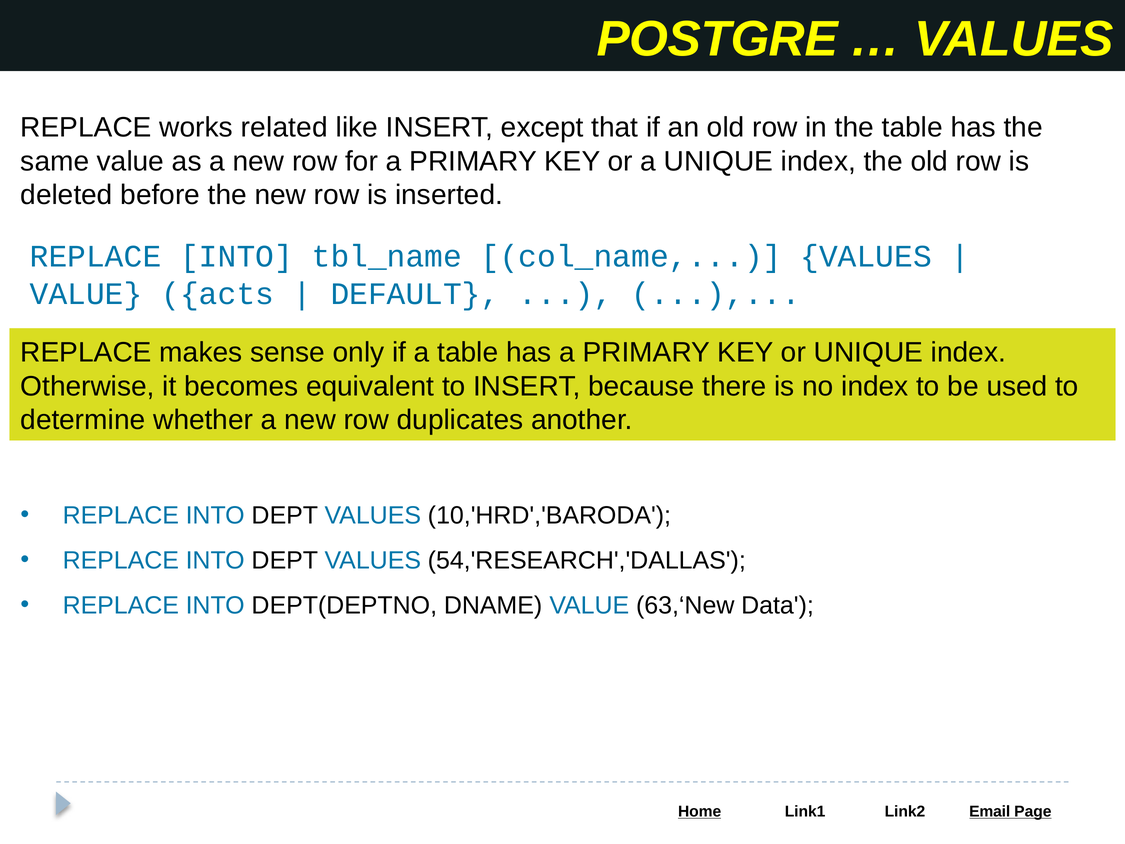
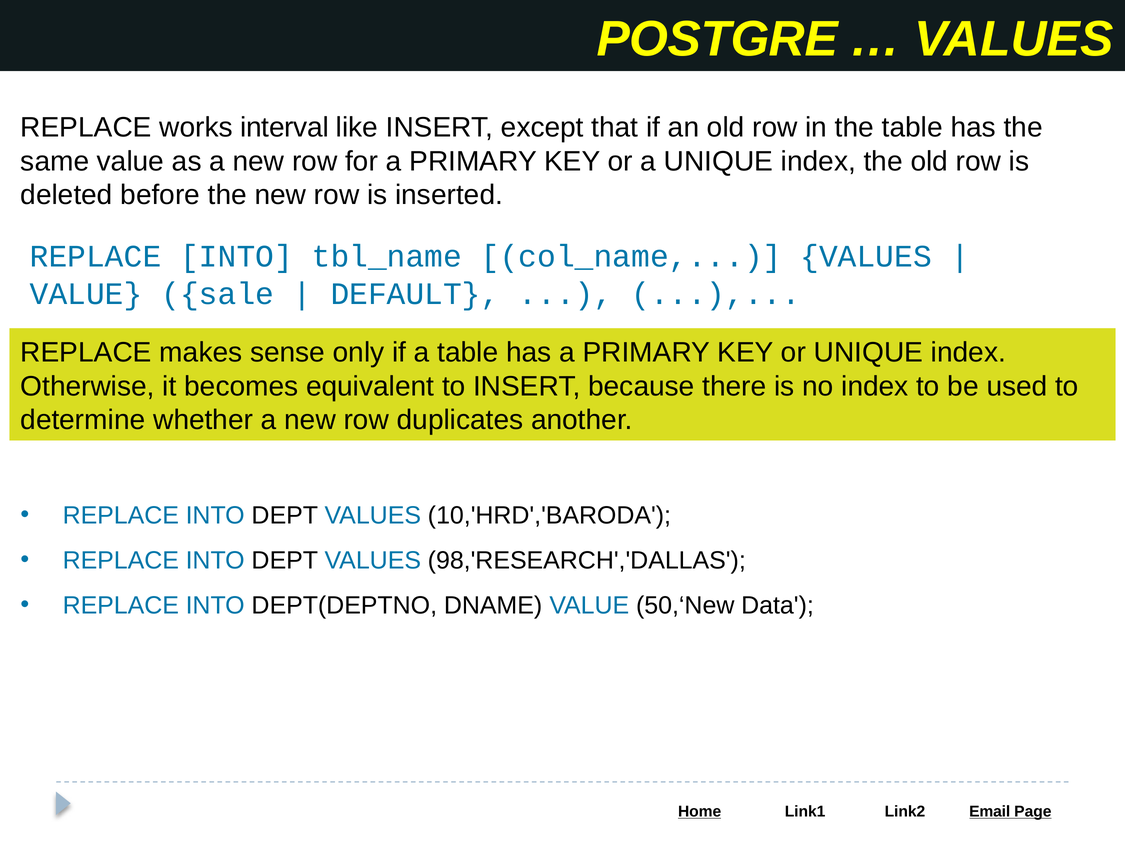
related: related -> interval (284, 127)
acts: acts -> sale (218, 294)
54,'RESEARCH','DALLAS: 54,'RESEARCH','DALLAS -> 98,'RESEARCH','DALLAS (587, 560)
63,‘New: 63,‘New -> 50,‘New (685, 605)
